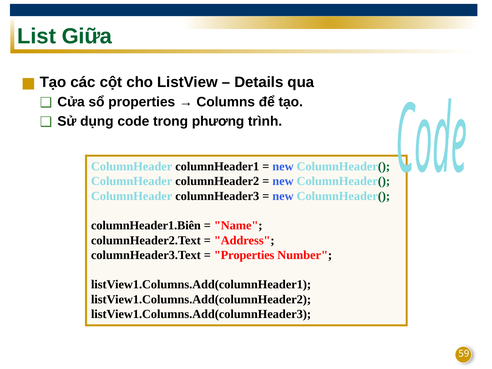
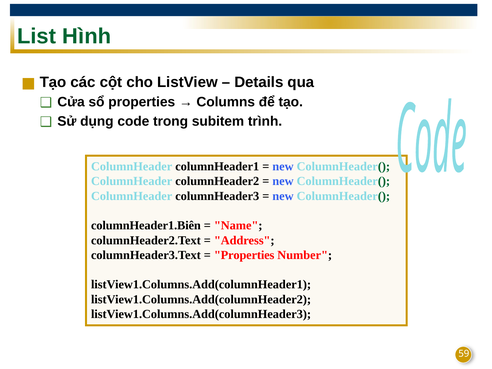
Giữa: Giữa -> Hình (87, 36)
phương: phương -> subitem (218, 121)
